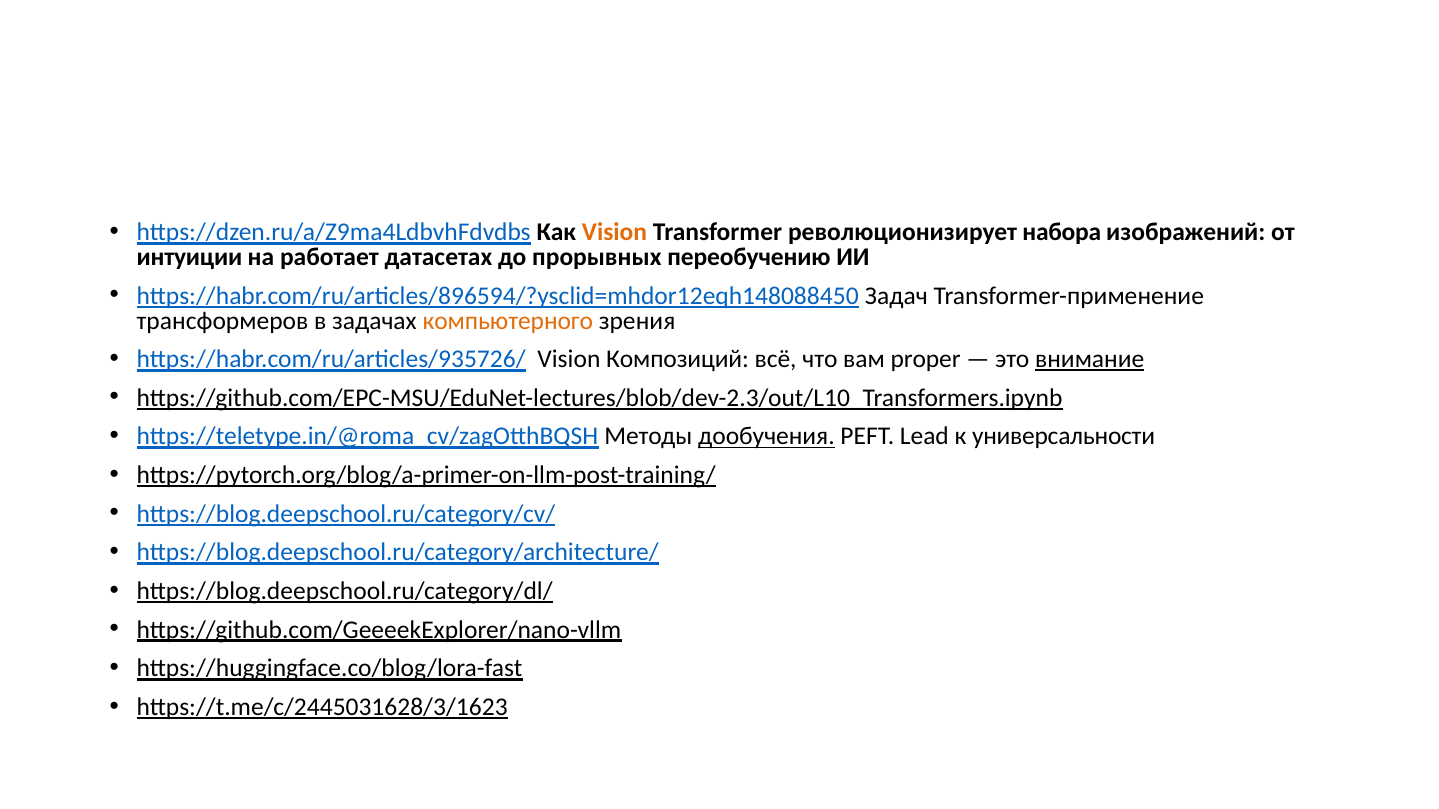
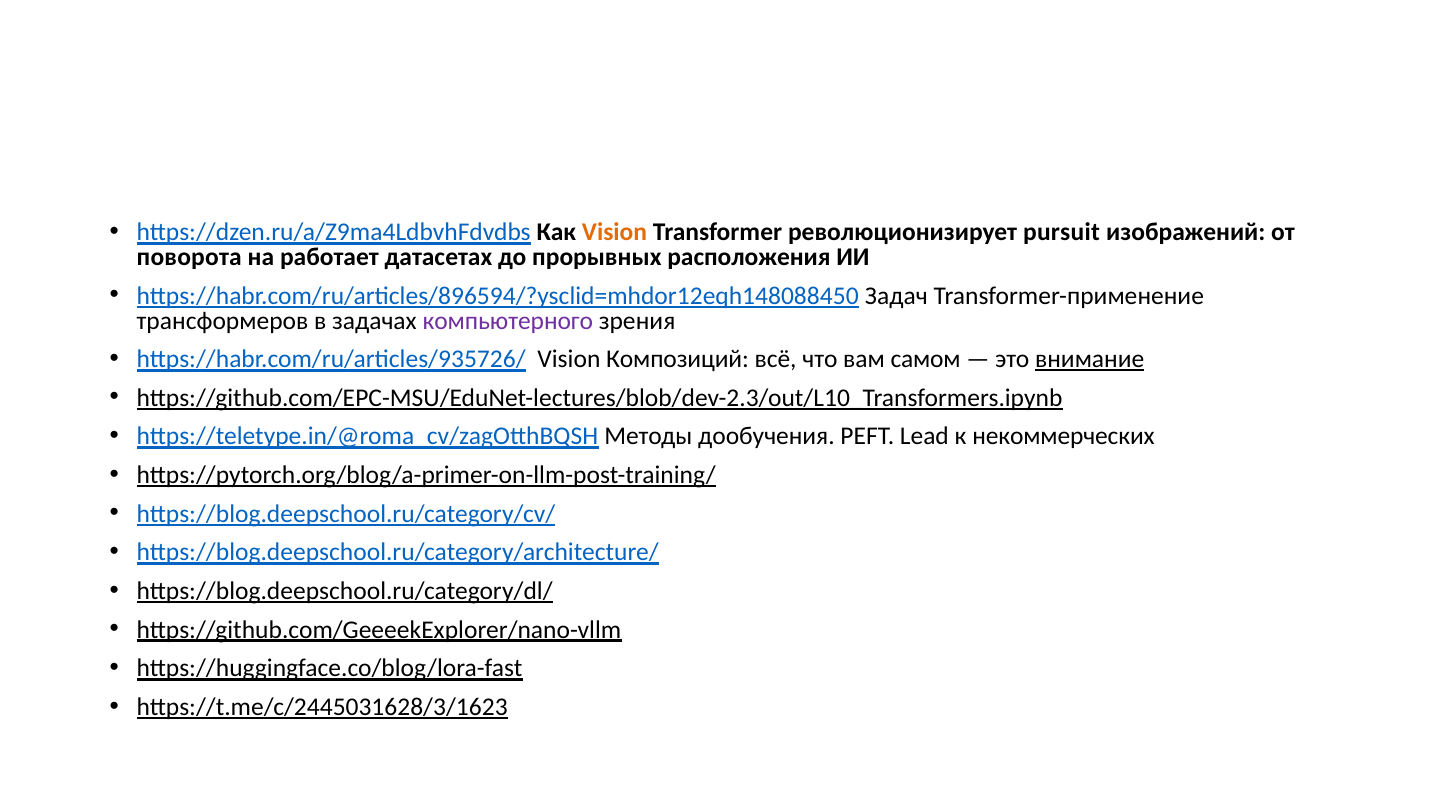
набора: набора -> pursuit (1061, 233)
интуиции: интуиции -> поворота (189, 257)
переобучению: переобучению -> расположения (749, 257)
компьютерного colour: orange -> purple (508, 321)
proper: proper -> самом (926, 359)
дообучения underline: present -> none (766, 437)
универсальности: универсальности -> некоммерческих (1064, 437)
